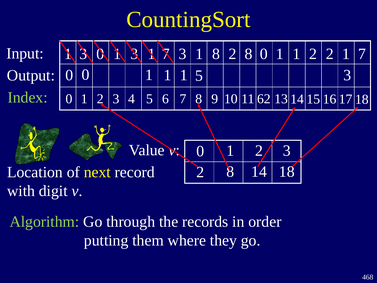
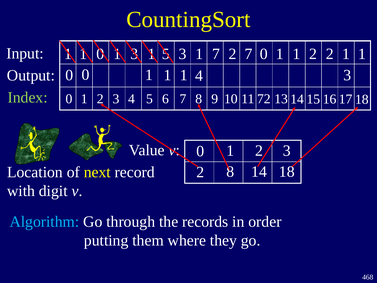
3: 3 -> 1 (83, 54)
3 1 7: 7 -> 5 (166, 54)
1 8: 8 -> 7 (216, 54)
2 8: 8 -> 7 (248, 54)
2 1 7: 7 -> 1 (362, 54)
0 5: 5 -> 4 (199, 76)
62: 62 -> 72 (264, 99)
Algorithm colour: light green -> light blue (44, 221)
